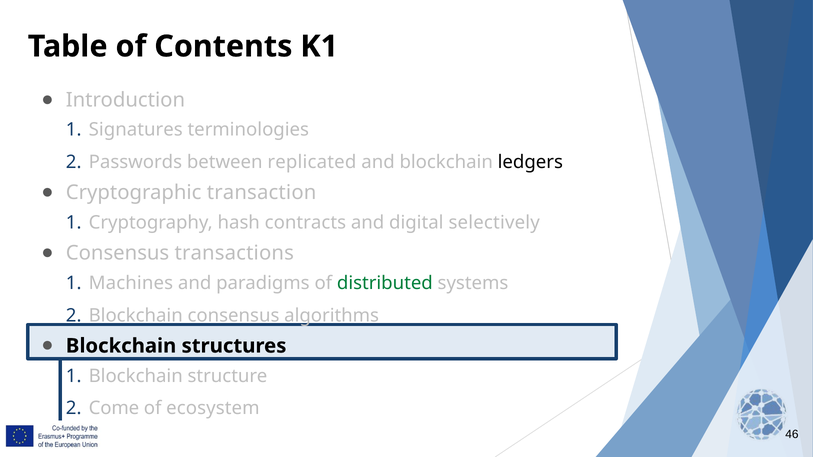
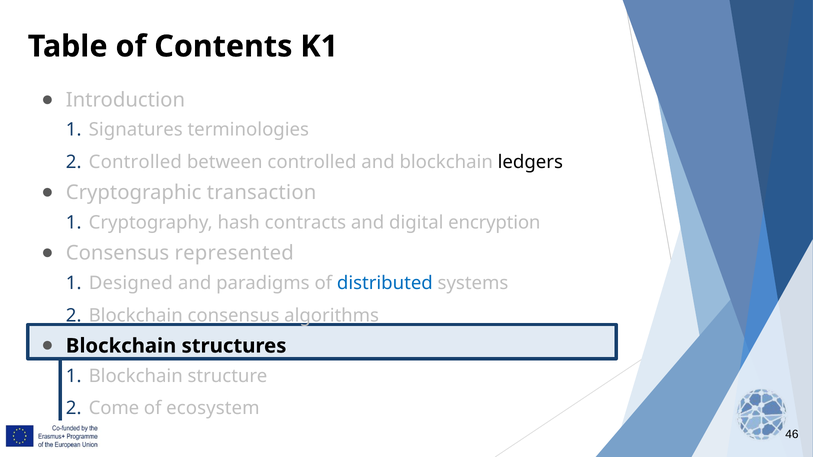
Passwords: Passwords -> Controlled (135, 162)
between replicated: replicated -> controlled (312, 162)
selectively: selectively -> encryption (494, 223)
transactions: transactions -> represented (234, 253)
Machines: Machines -> Designed (131, 283)
distributed colour: green -> blue (385, 283)
